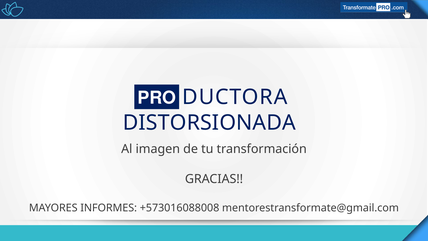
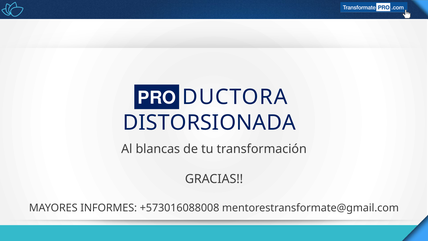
imagen: imagen -> blancas (158, 149)
